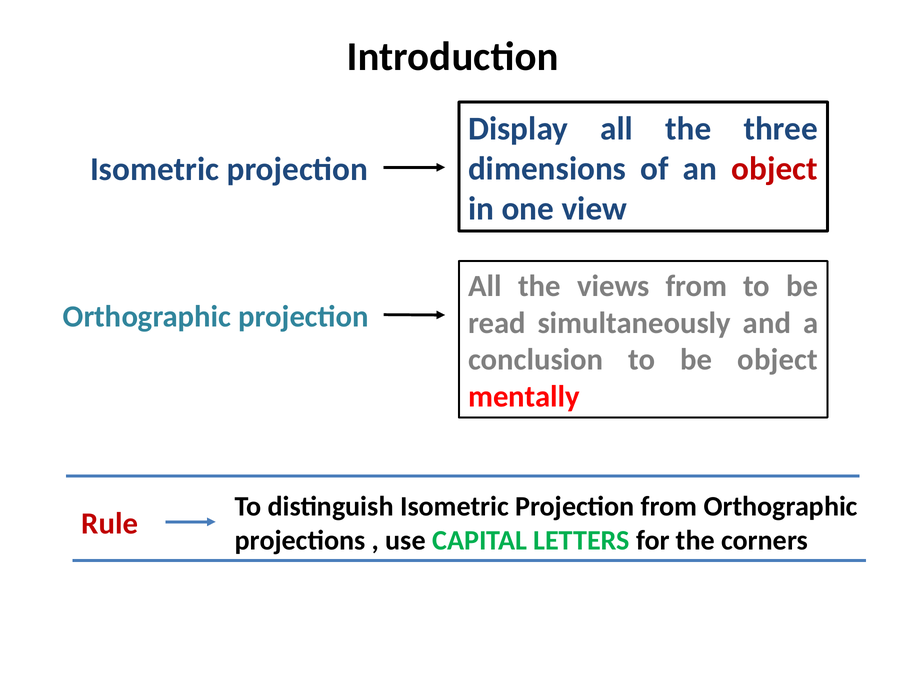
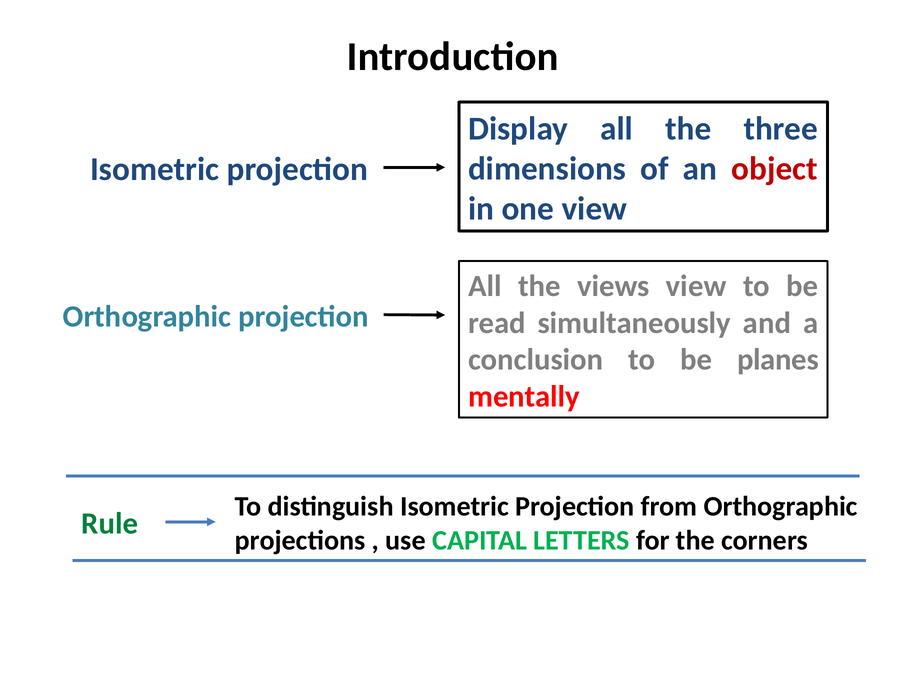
views from: from -> view (696, 286)
be object: object -> planes (778, 360)
Rule colour: red -> green (110, 524)
